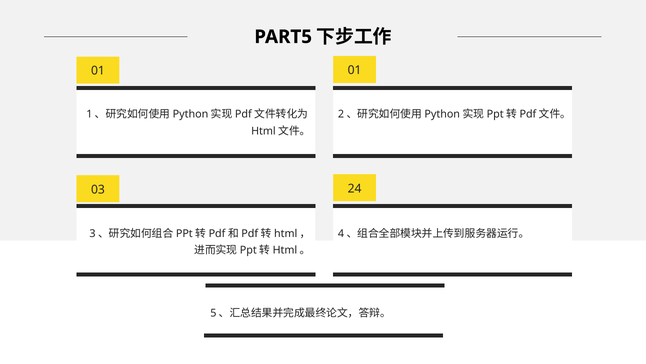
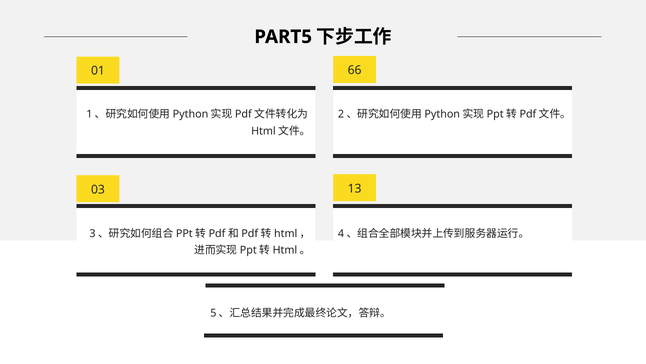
01 01: 01 -> 66 (355, 70)
24: 24 -> 13 (355, 188)
